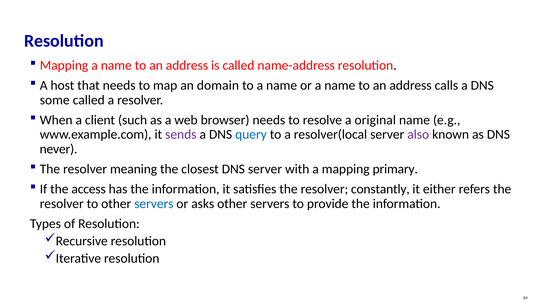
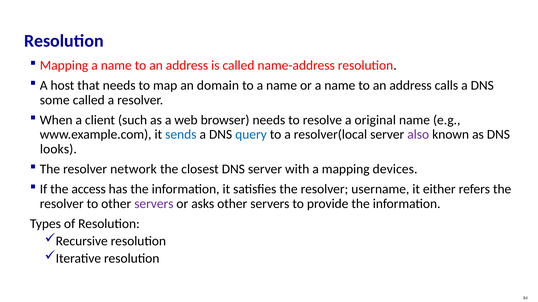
sends colour: purple -> blue (181, 135)
never: never -> looks (58, 149)
meaning: meaning -> network (133, 169)
primary: primary -> devices (395, 169)
constantly: constantly -> username (380, 190)
servers colour: blue -> purple (154, 204)
